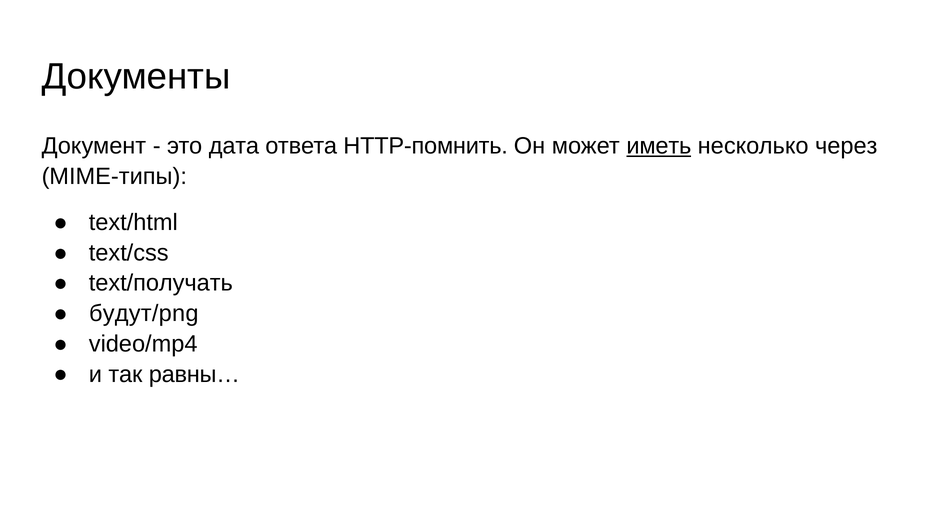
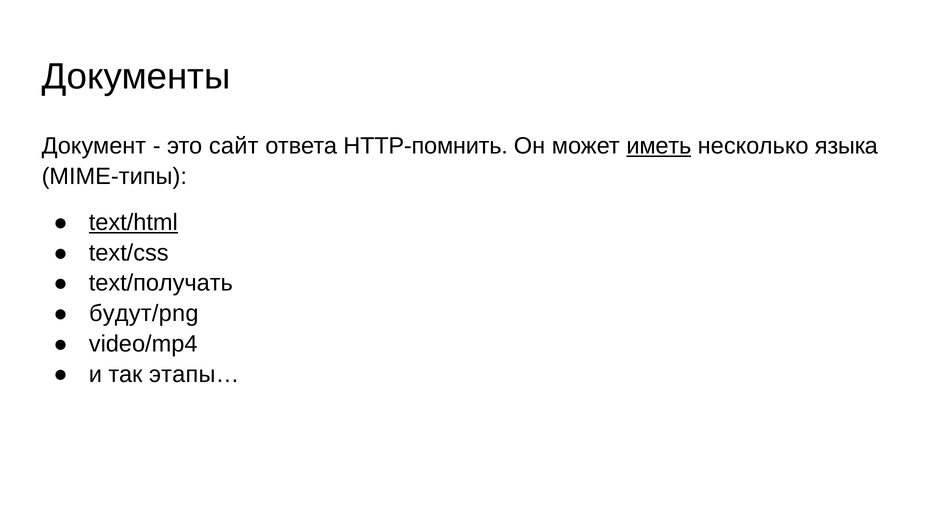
дата: дата -> сайт (234, 146)
через: через -> языка (846, 146)
text/html underline: none -> present (133, 222)
равны…: равны… -> этапы… (194, 374)
